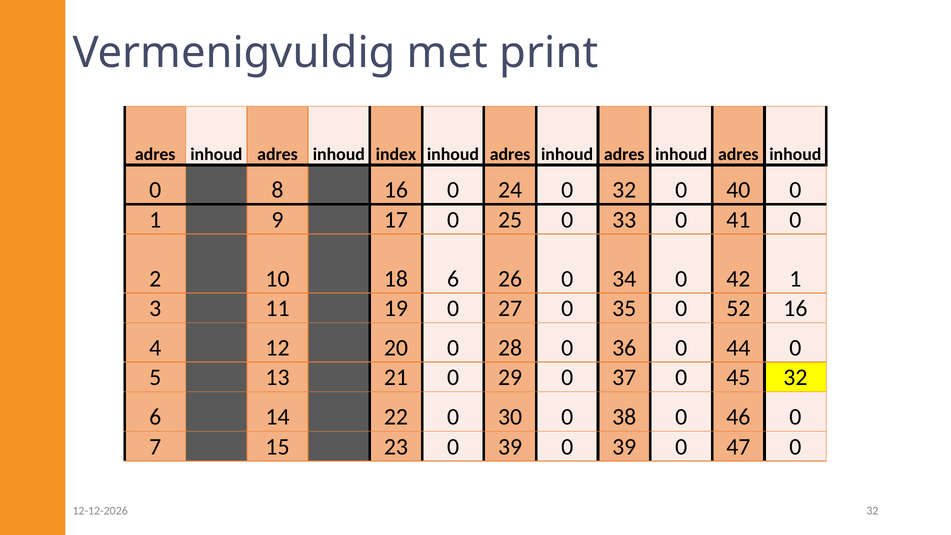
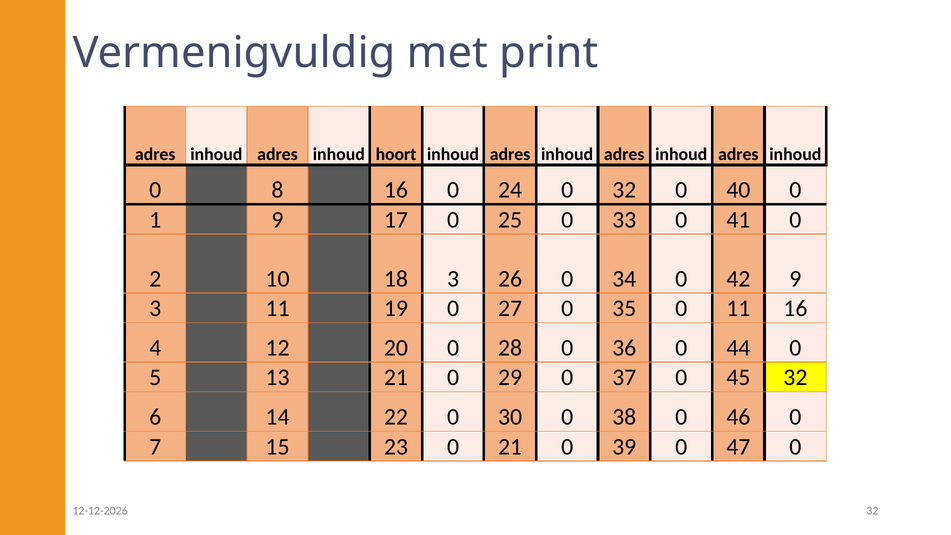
index: index -> hoort (396, 154)
18 6: 6 -> 3 (453, 279)
42 1: 1 -> 9 (795, 279)
0 52: 52 -> 11 (738, 308)
23 0 39: 39 -> 21 (510, 447)
